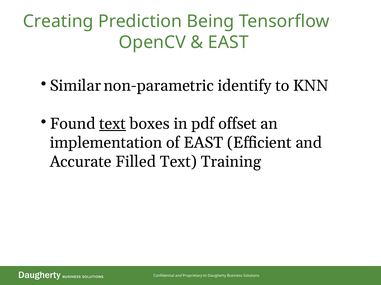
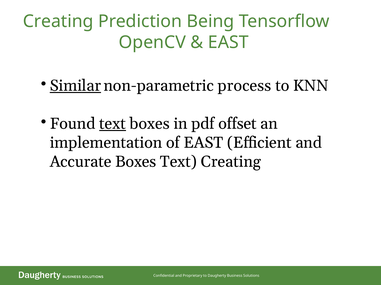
Similar underline: none -> present (75, 86)
identify: identify -> process (244, 86)
Accurate Filled: Filled -> Boxes (136, 162)
Text Training: Training -> Creating (231, 162)
